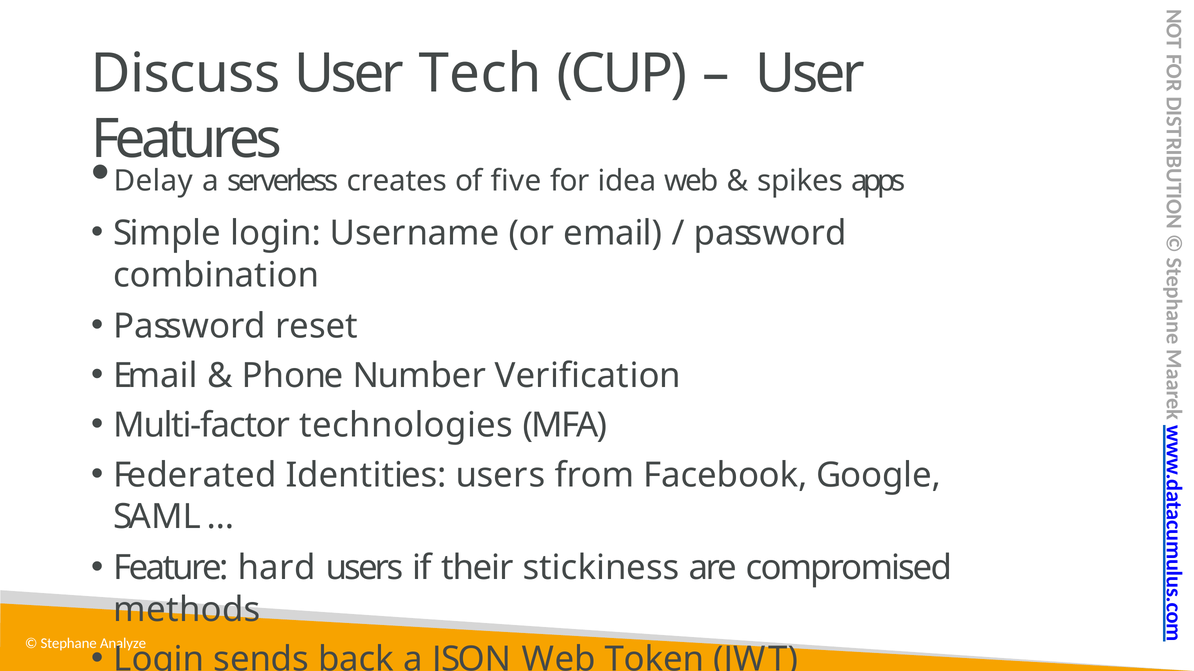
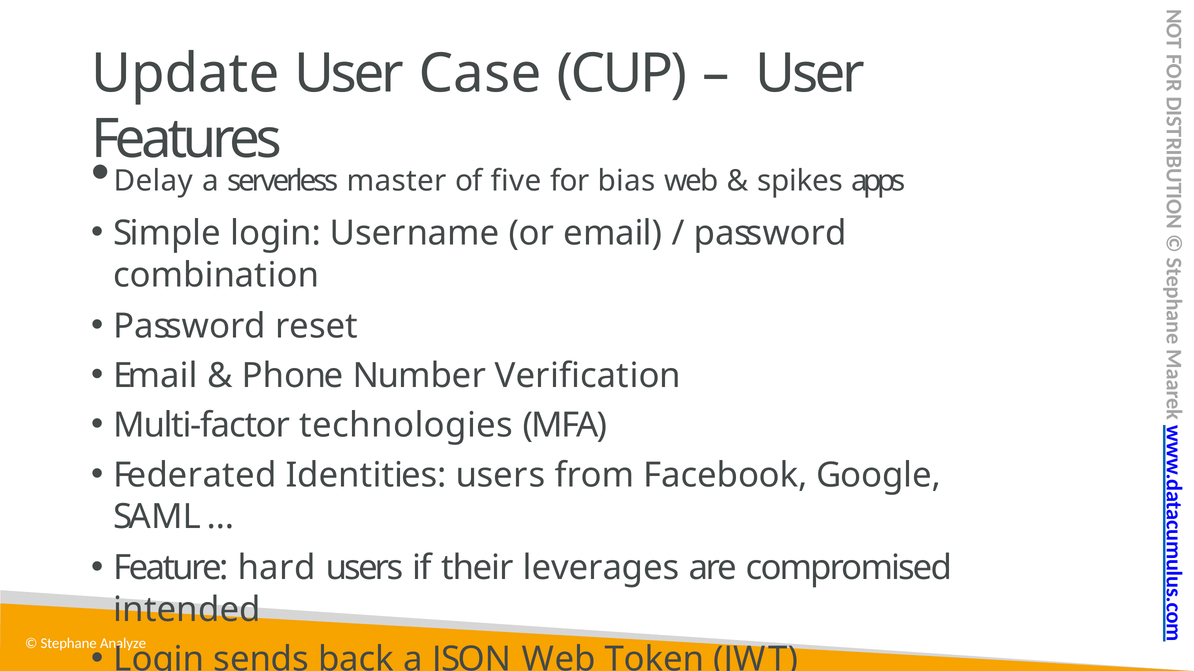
Discuss: Discuss -> Update (185, 74)
Tech: Tech -> Case (480, 74)
creates: creates -> master (397, 181)
idea: idea -> bias (627, 181)
stickiness: stickiness -> leverages (601, 569)
methods: methods -> intended (187, 610)
